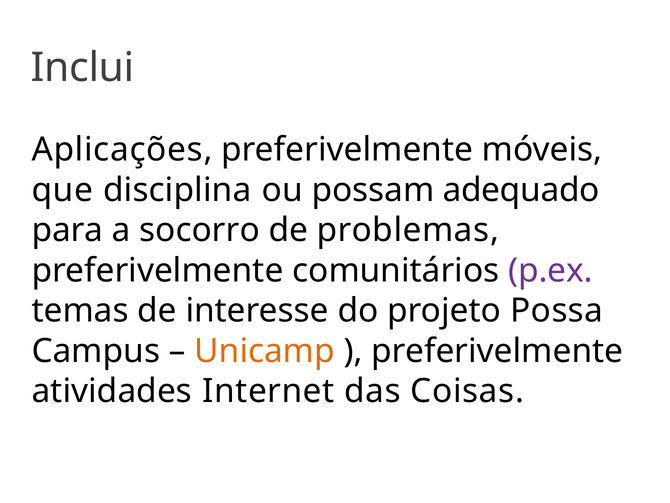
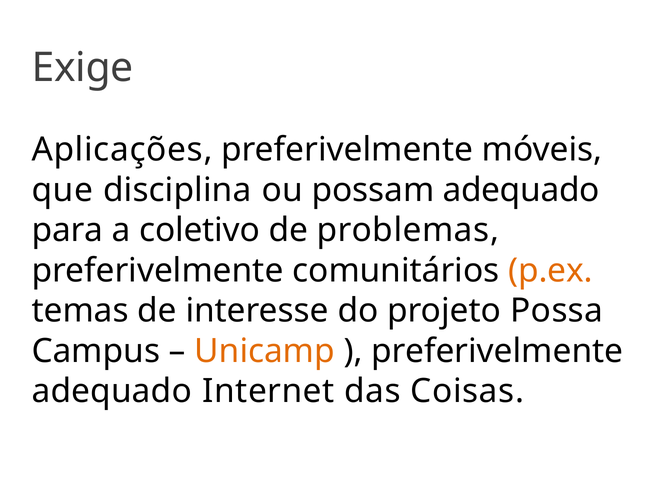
Inclui: Inclui -> Exige (83, 67)
socorro: socorro -> coletivo (200, 230)
p.ex colour: purple -> orange (550, 270)
atividades: atividades -> adequado (112, 391)
